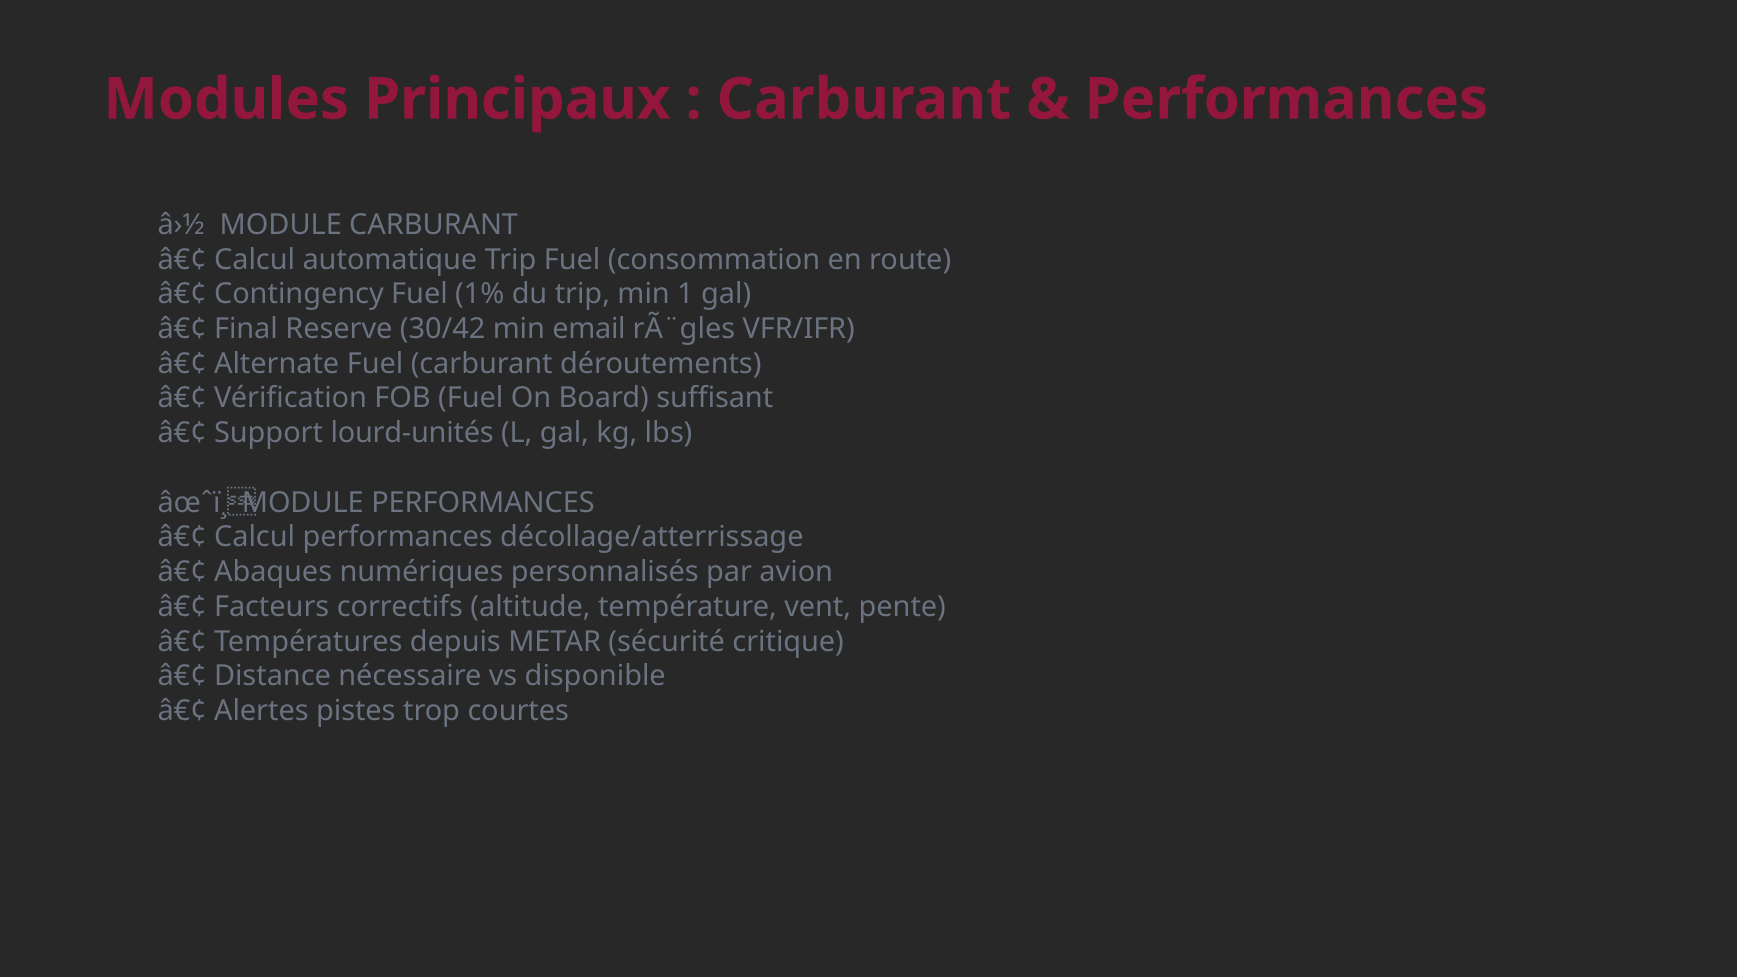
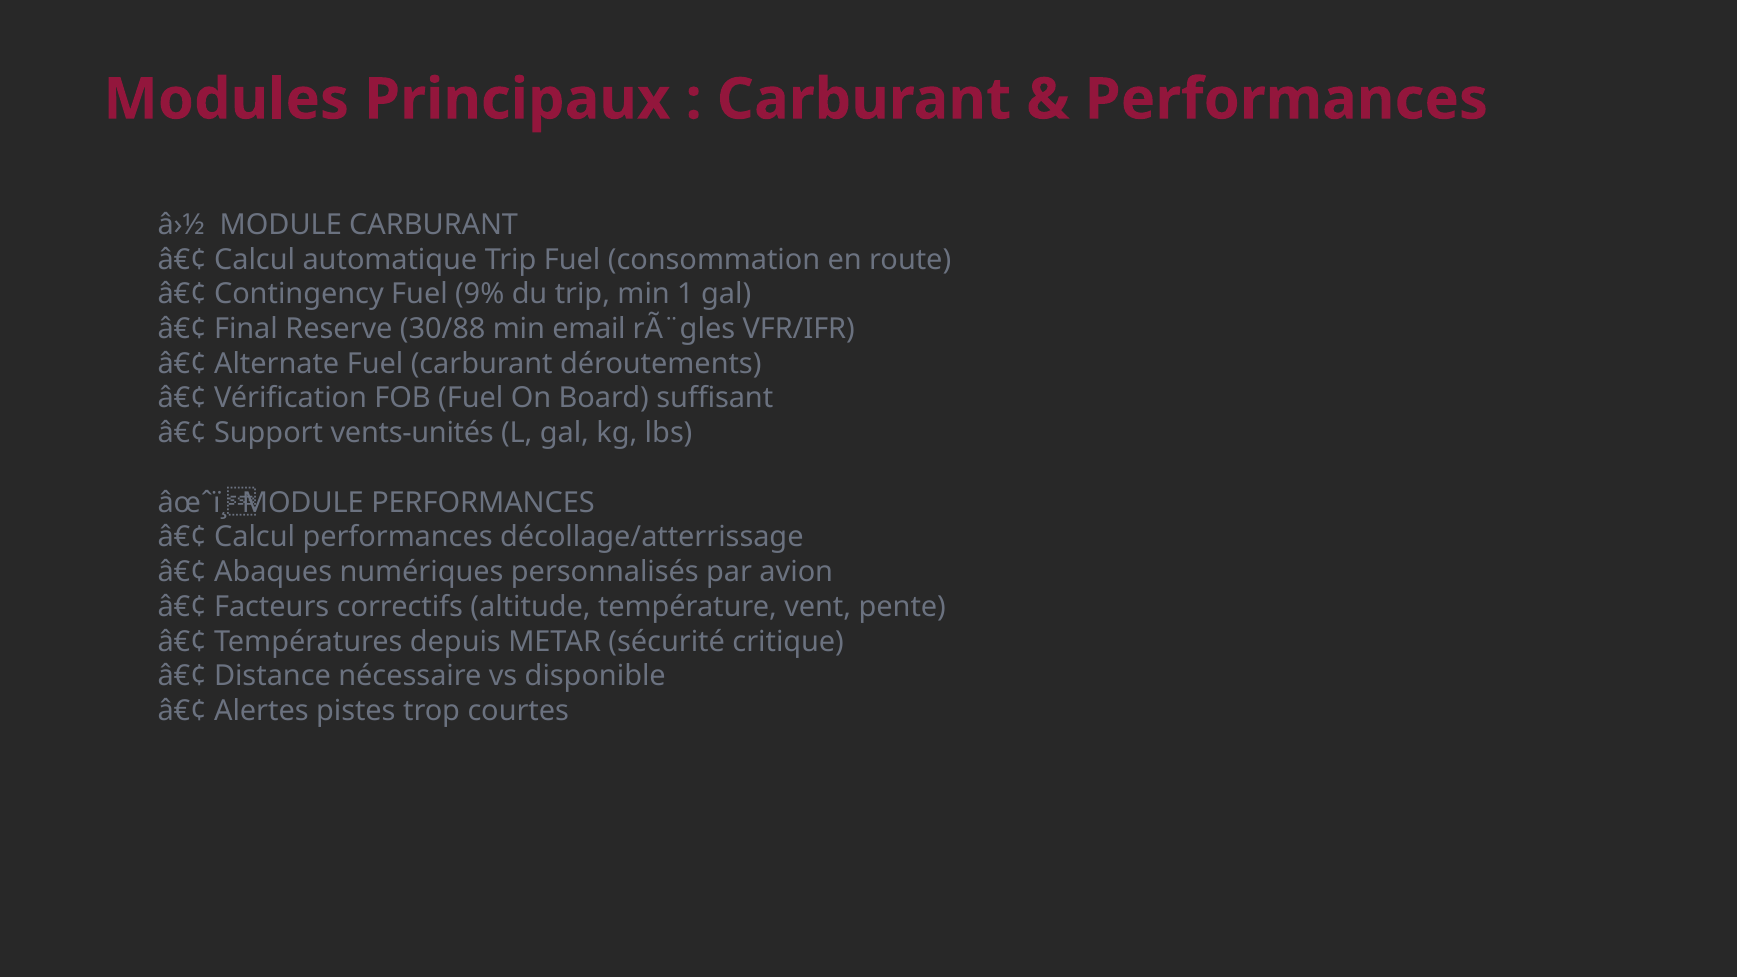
1%: 1% -> 9% (480, 294)
30/42: 30/42 -> 30/88 (443, 329)
lourd-unités: lourd-unités -> vents-unités (412, 433)
